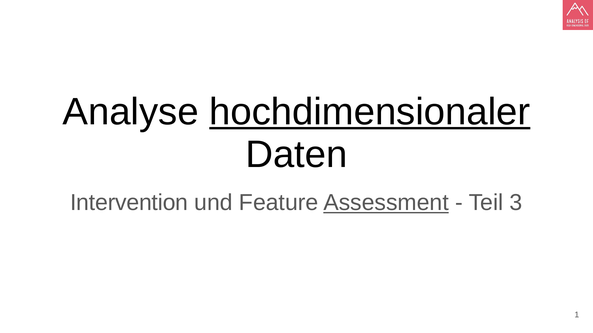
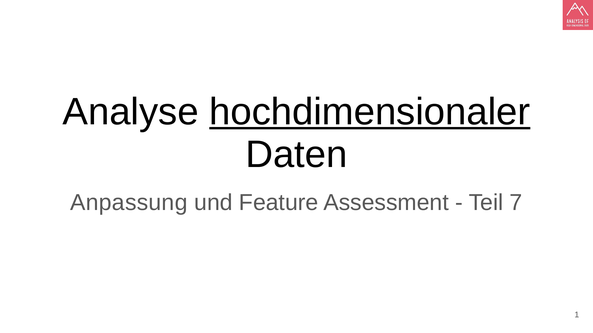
Intervention: Intervention -> Anpassung (129, 203)
Assessment underline: present -> none (386, 203)
3: 3 -> 7 (516, 203)
